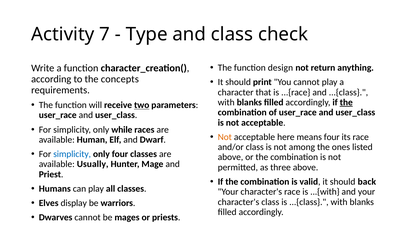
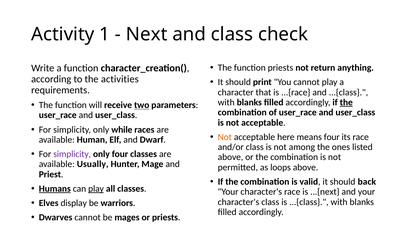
7: 7 -> 1 (105, 34)
Type: Type -> Next (147, 34)
function design: design -> priests (281, 68)
concepts: concepts -> activities (120, 79)
simplicity colour: blue -> purple (72, 154)
three: three -> loops (281, 167)
Humans underline: none -> present (55, 189)
play underline: none -> present (96, 189)
...{with: ...{with -> ...{next (325, 192)
